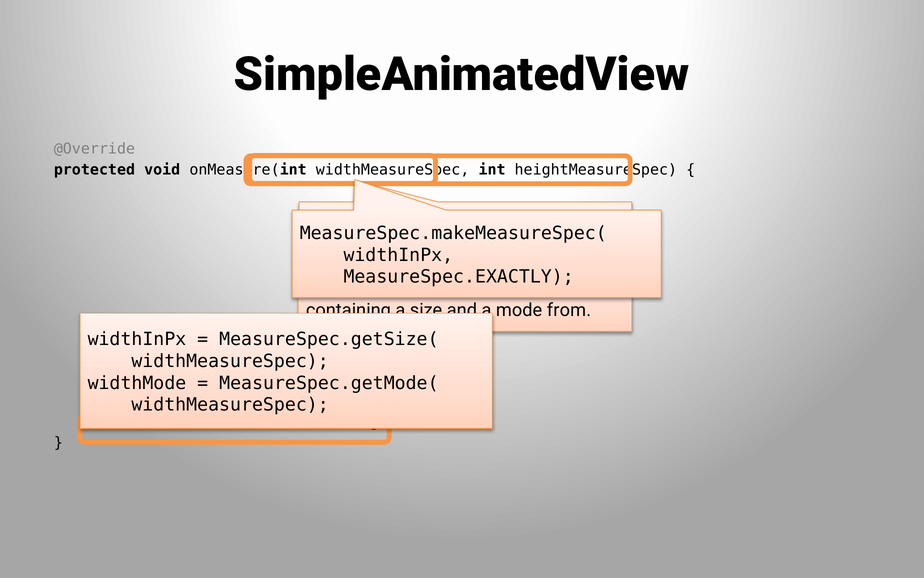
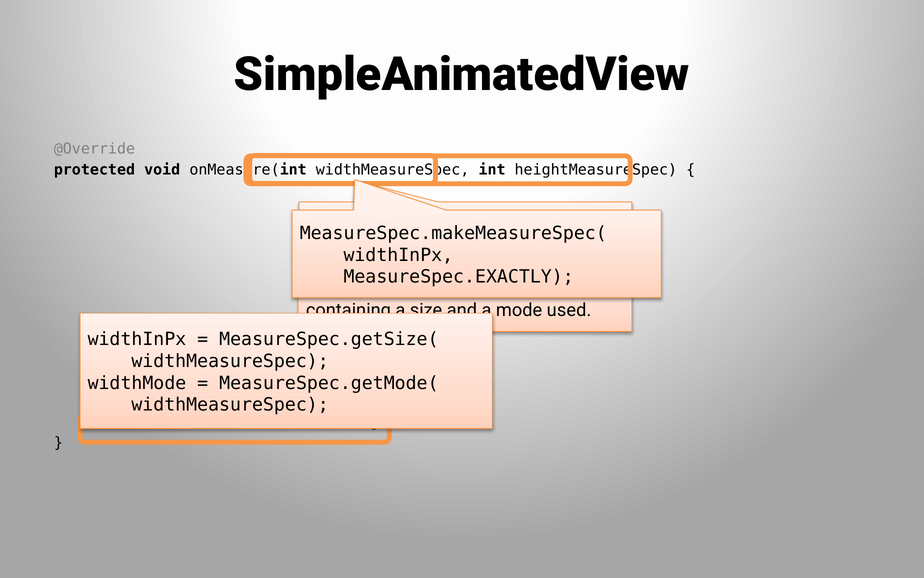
from: from -> used (569, 310)
